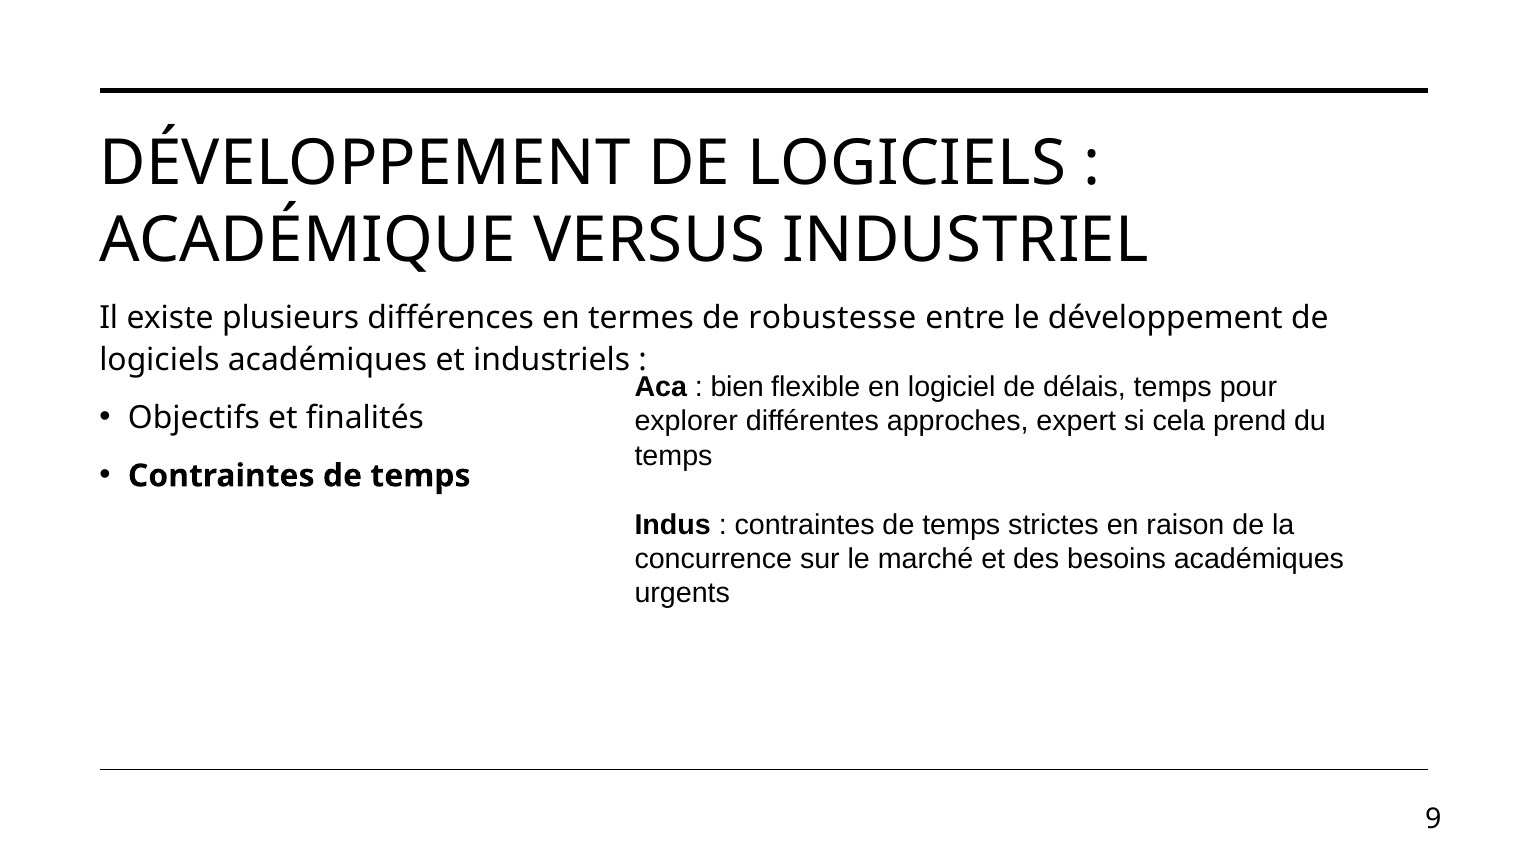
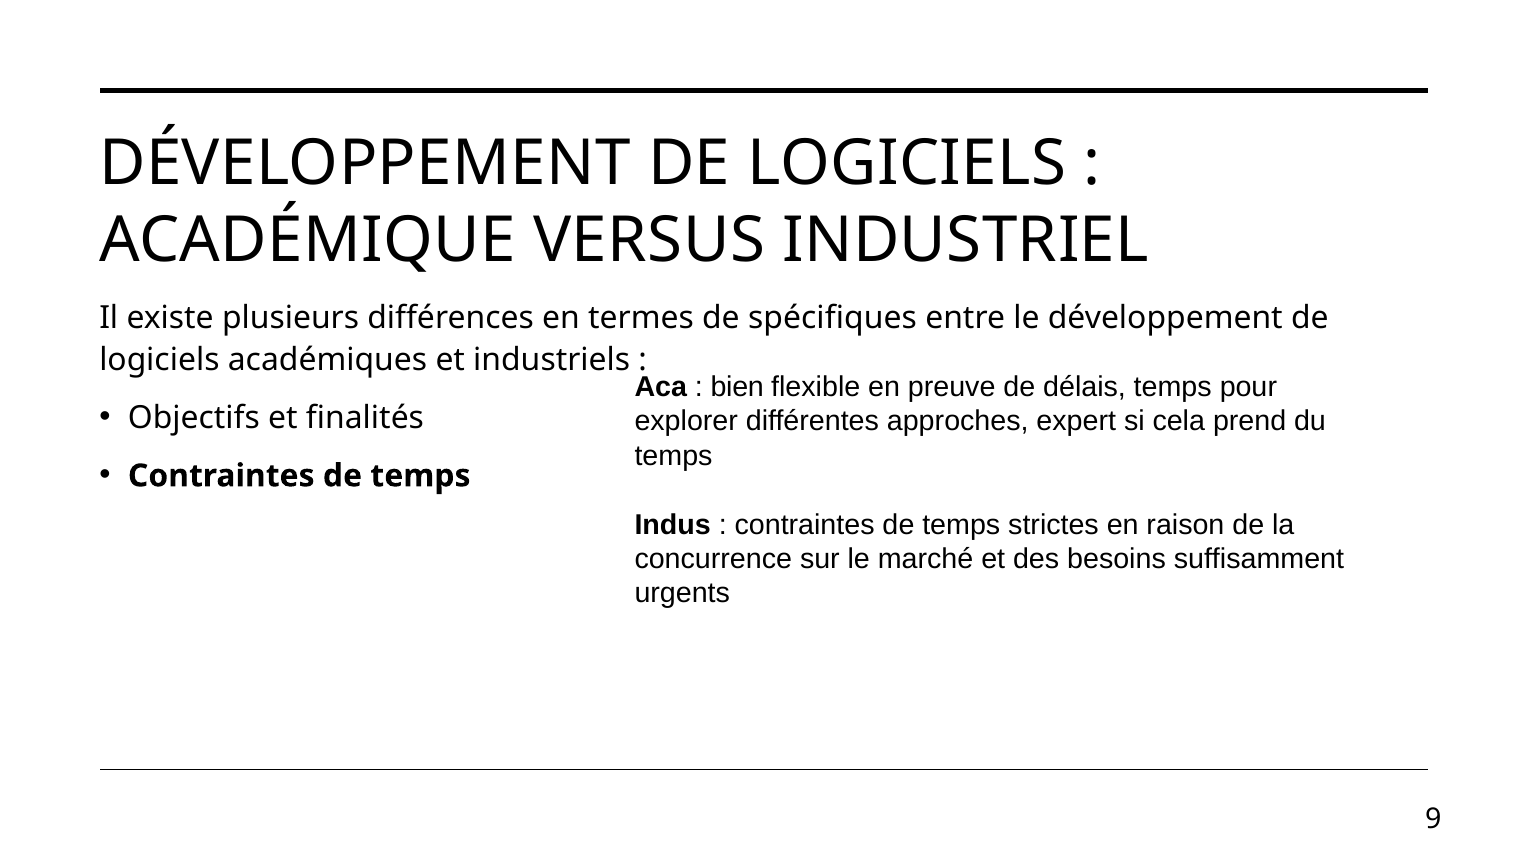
robustesse: robustesse -> spécifiques (832, 318)
logiciel: logiciel -> preuve (952, 387)
besoins académiques: académiques -> suffisamment (1259, 559)
